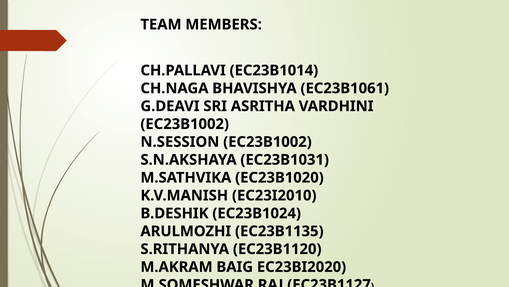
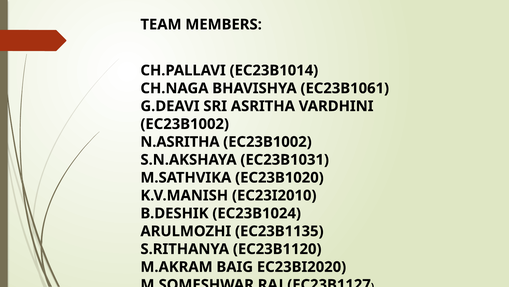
N.SESSION: N.SESSION -> N.ASRITHA (180, 142)
